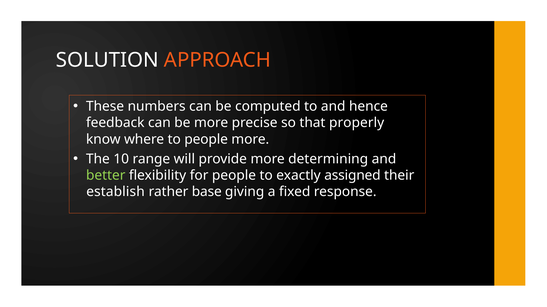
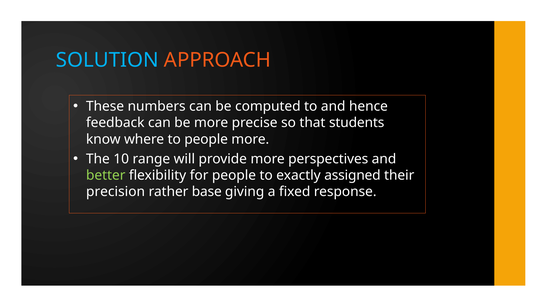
SOLUTION colour: white -> light blue (107, 60)
properly: properly -> students (357, 123)
determining: determining -> perspectives (328, 159)
establish: establish -> precision (116, 192)
